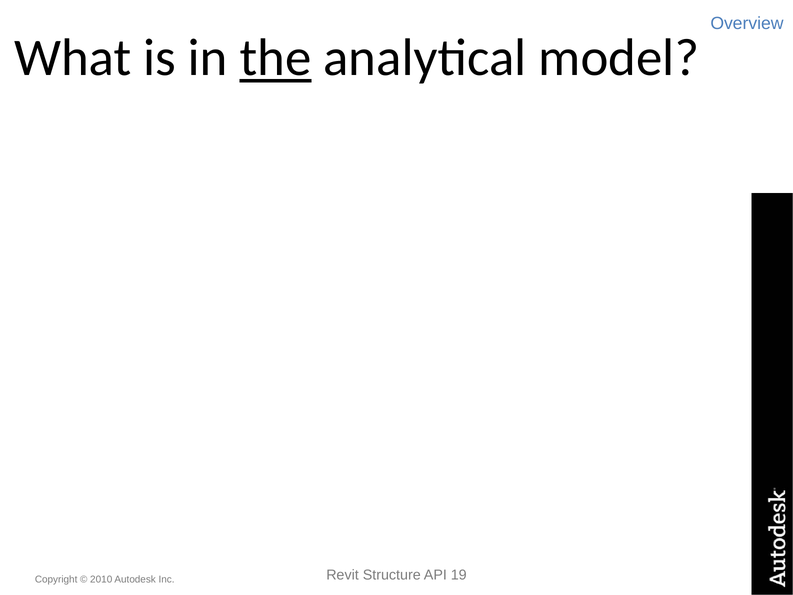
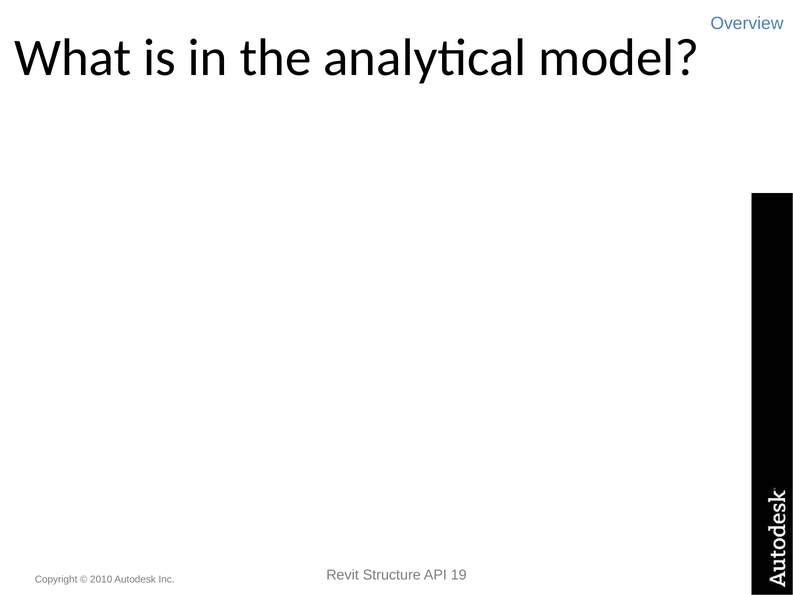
the underline: present -> none (275, 58)
